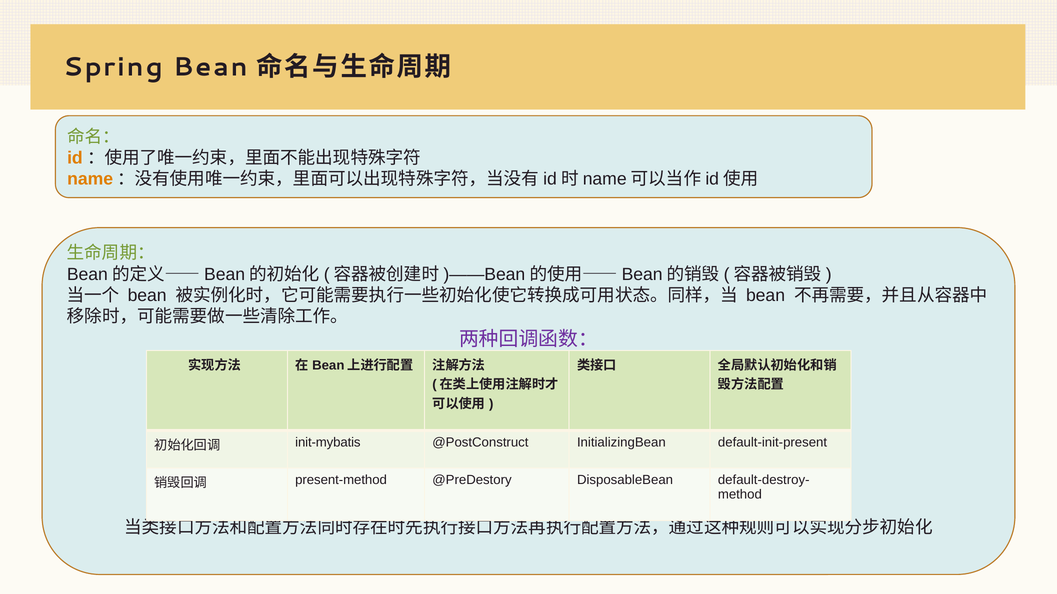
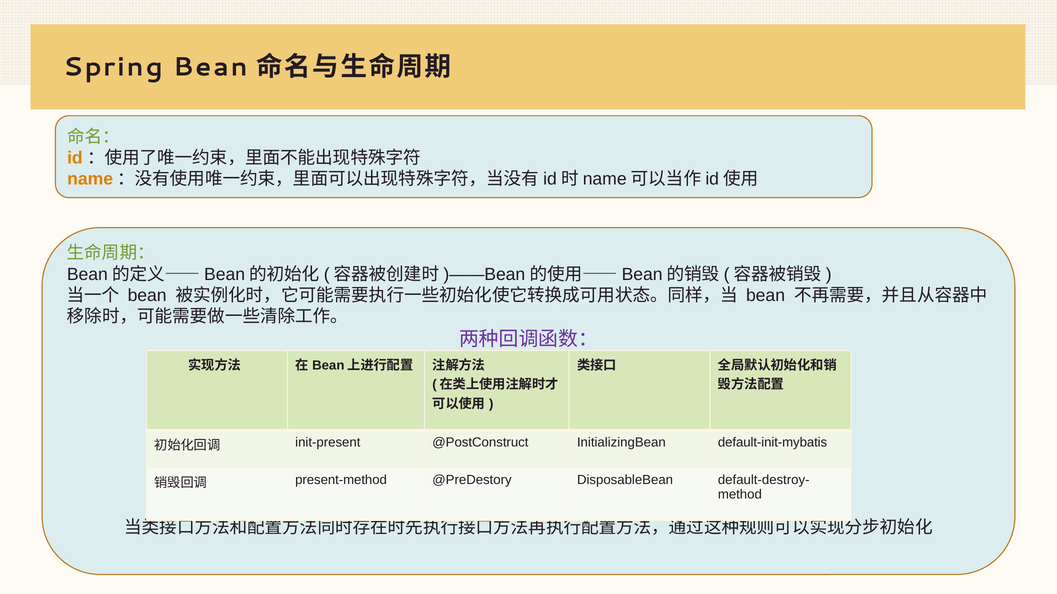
init-mybatis: init-mybatis -> init-present (328, 443)
default-init-present: default-init-present -> default-init-mybatis (773, 443)
